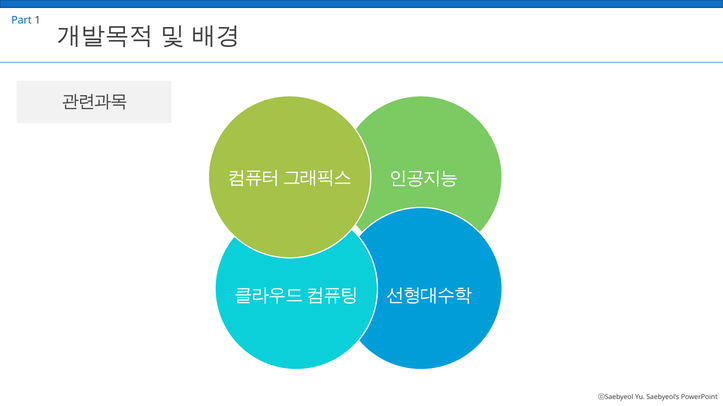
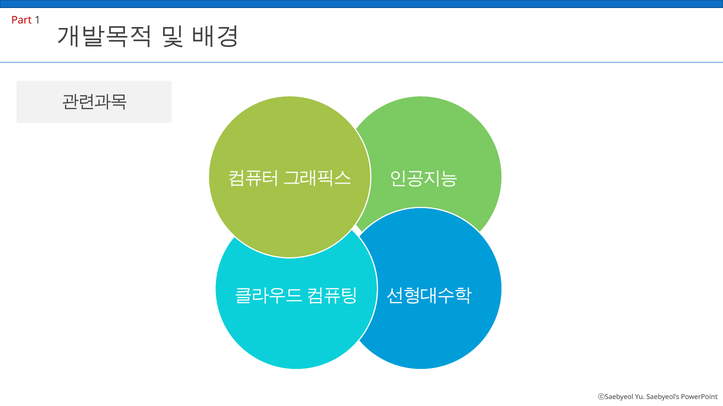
Part colour: blue -> red (22, 21)
